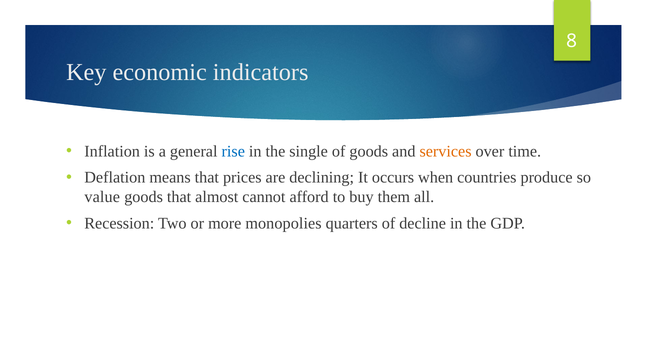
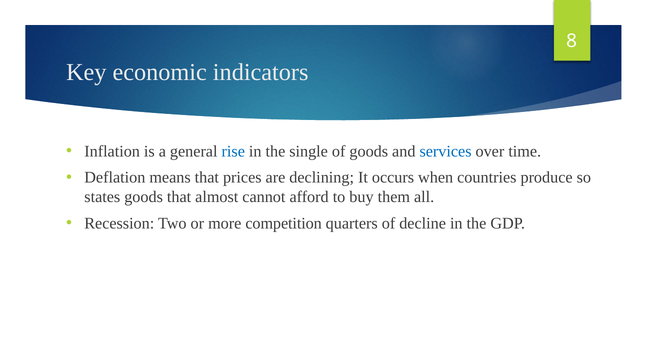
services colour: orange -> blue (446, 151)
value: value -> states (102, 197)
monopolies: monopolies -> competition (284, 223)
